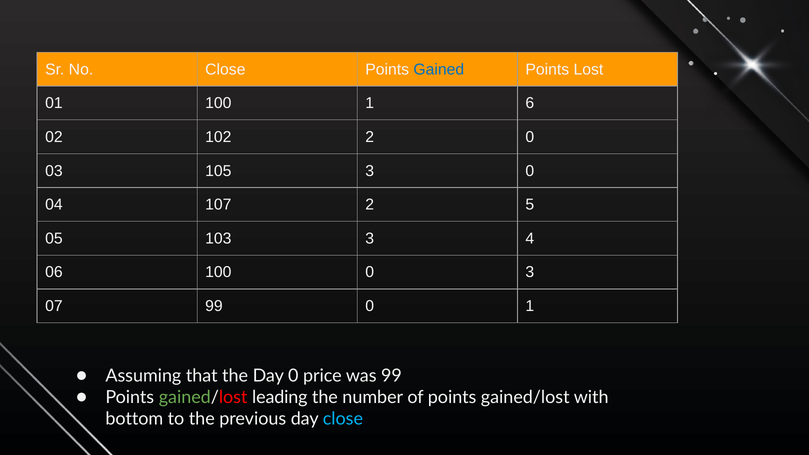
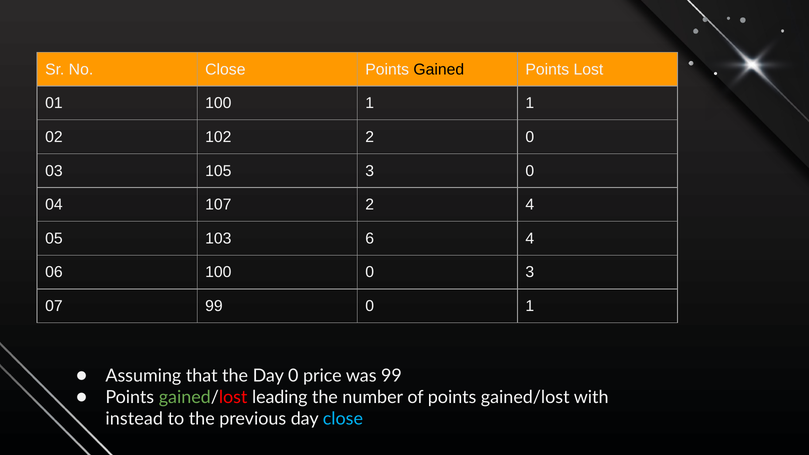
Gained colour: blue -> black (439, 69)
1 6: 6 -> 1 (530, 103)
2 5: 5 -> 4 (530, 205)
103 3: 3 -> 6 (370, 239)
bottom: bottom -> instead (134, 419)
